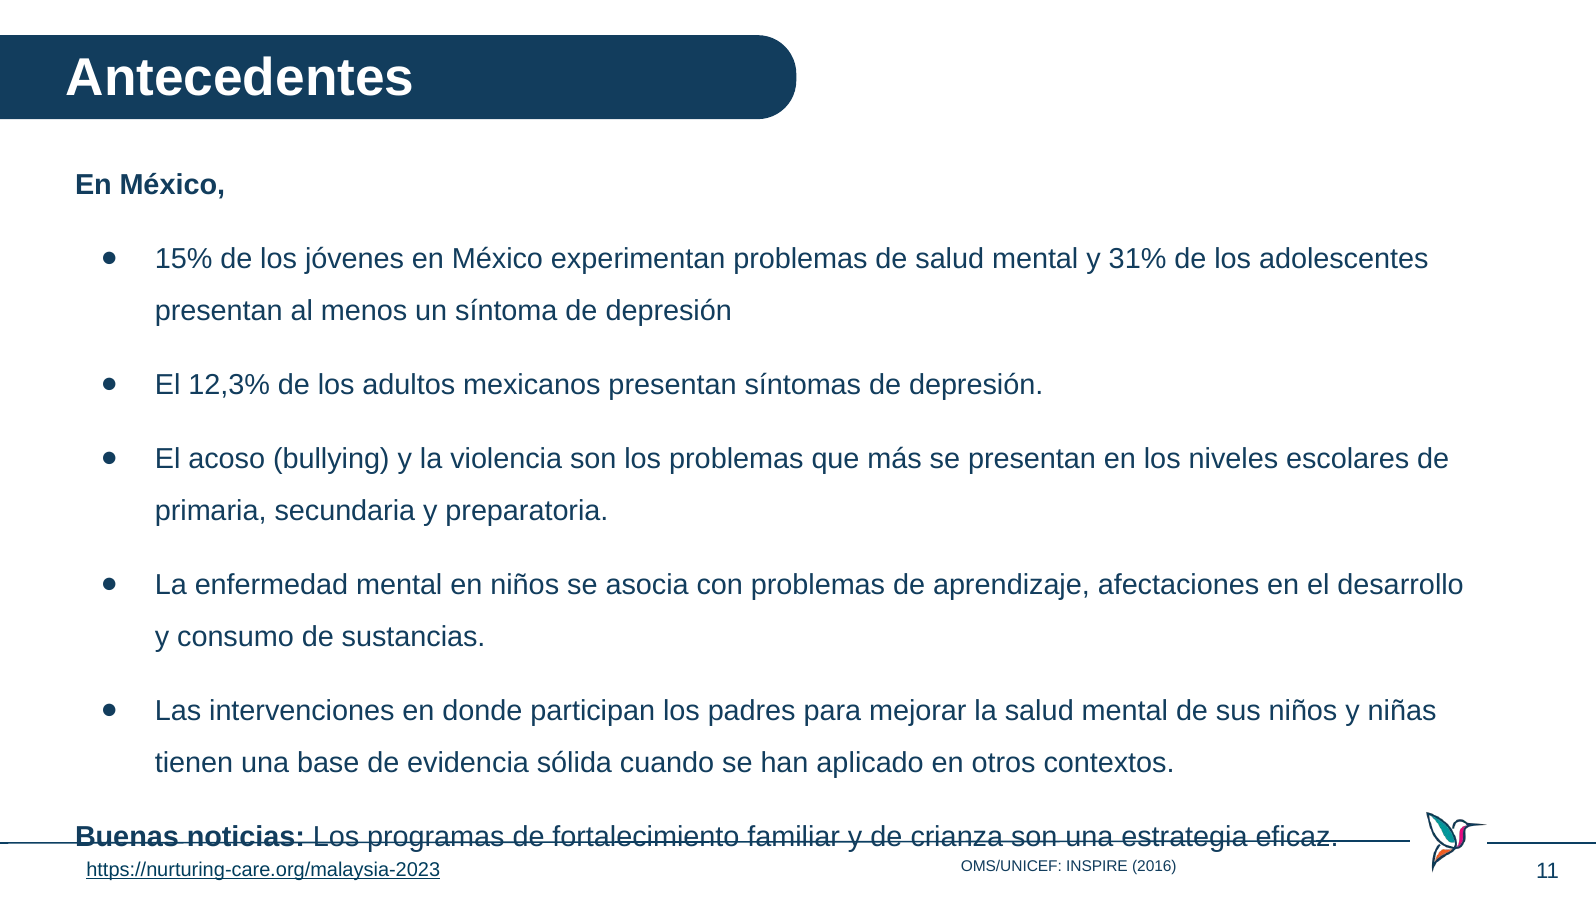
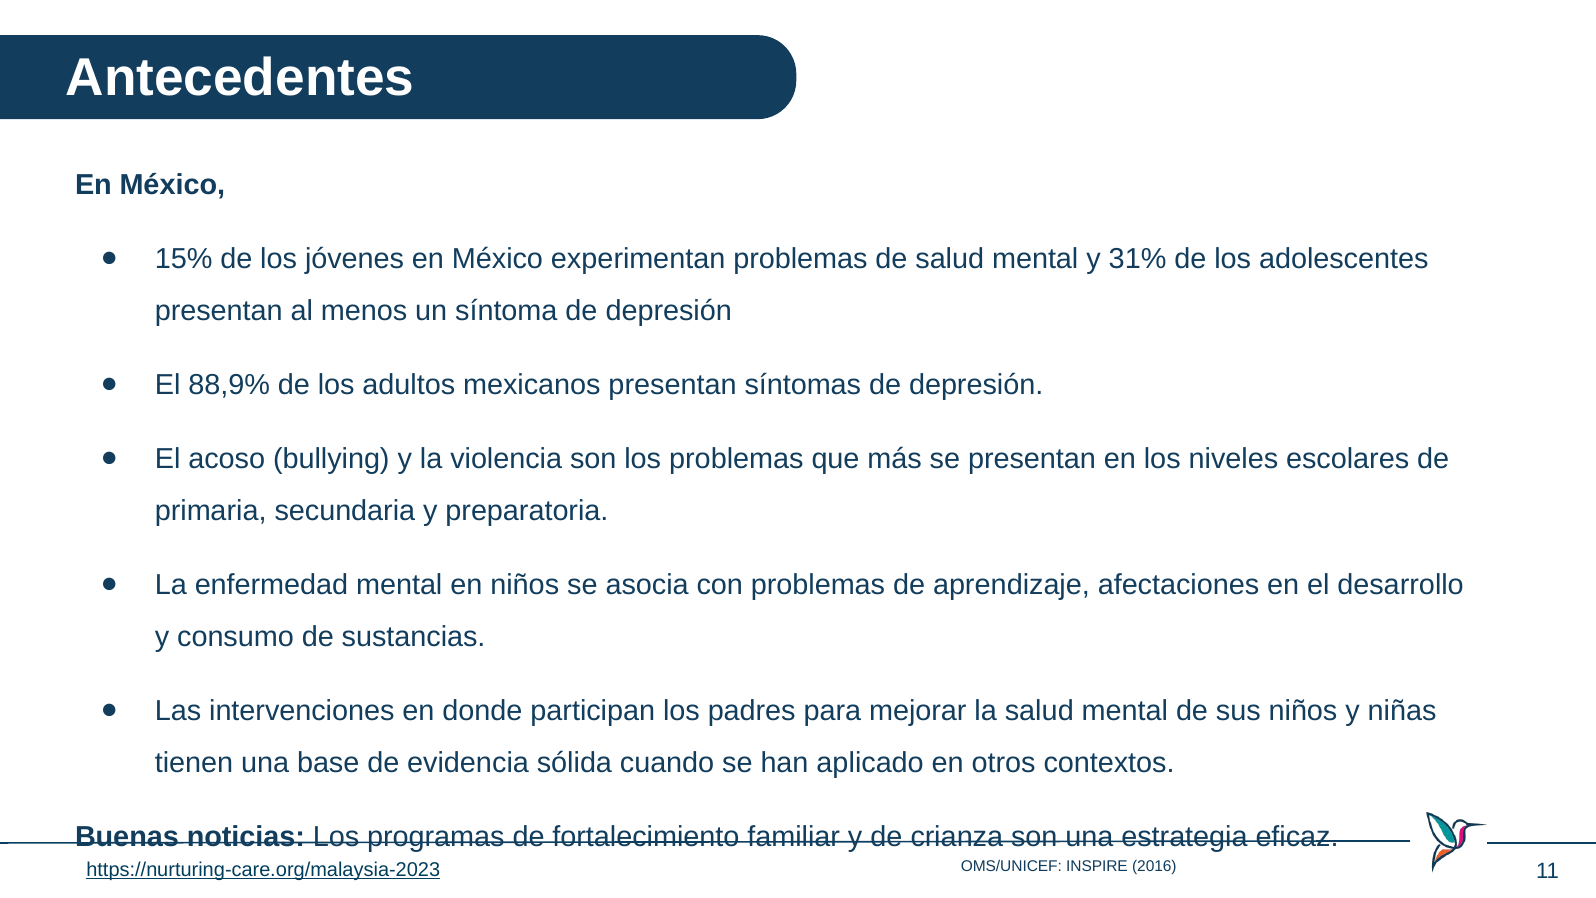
12,3%: 12,3% -> 88,9% (229, 385)
